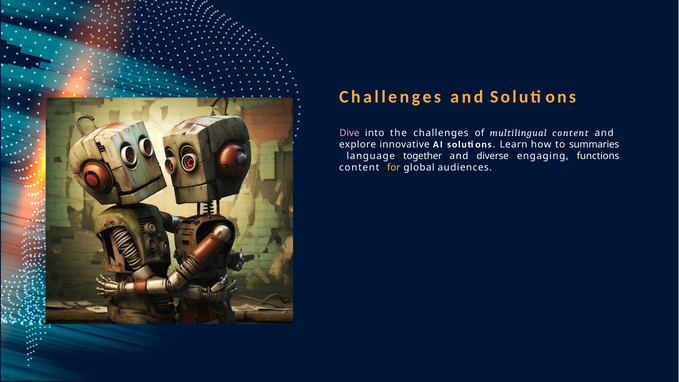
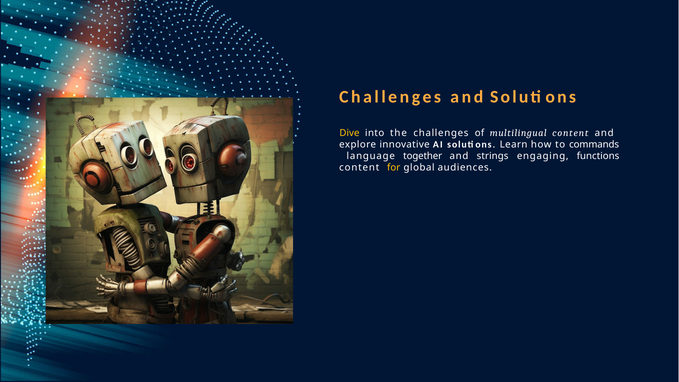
Dive colour: pink -> yellow (349, 133)
summaries: summaries -> commands (594, 145)
diverse: diverse -> strings (493, 156)
